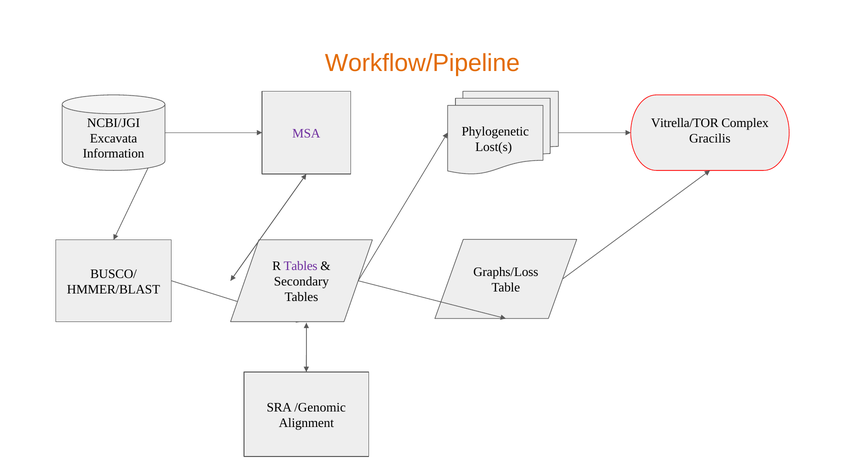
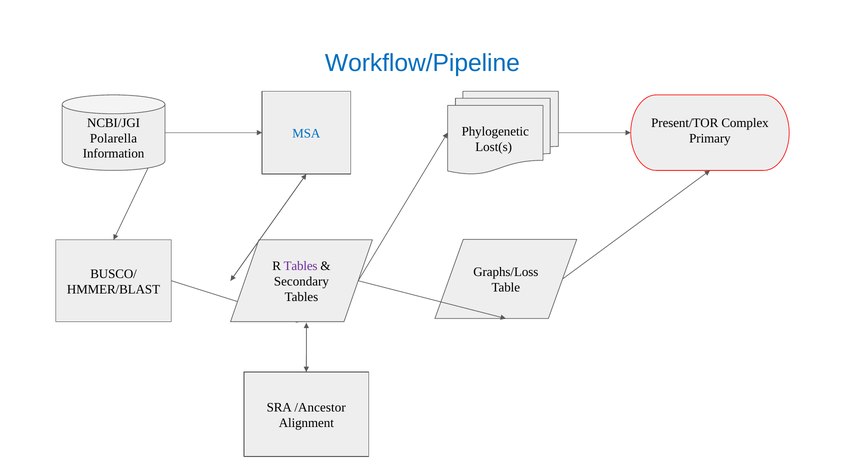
Workflow/Pipeline colour: orange -> blue (422, 63)
Vitrella/TOR: Vitrella/TOR -> Present/TOR (685, 123)
MSA colour: purple -> blue (306, 134)
Excavata: Excavata -> Polarella (113, 138)
Gracilis: Gracilis -> Primary (710, 139)
/Genomic: /Genomic -> /Ancestor (320, 408)
